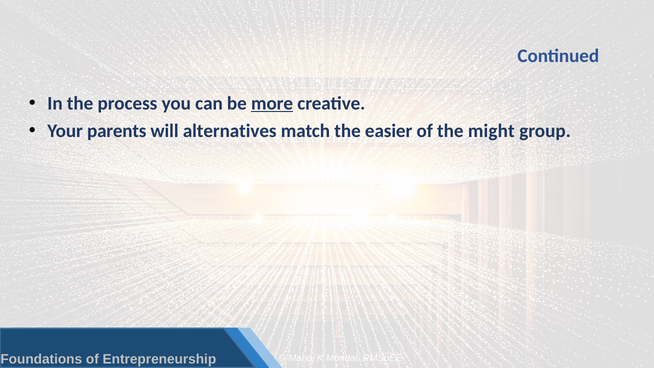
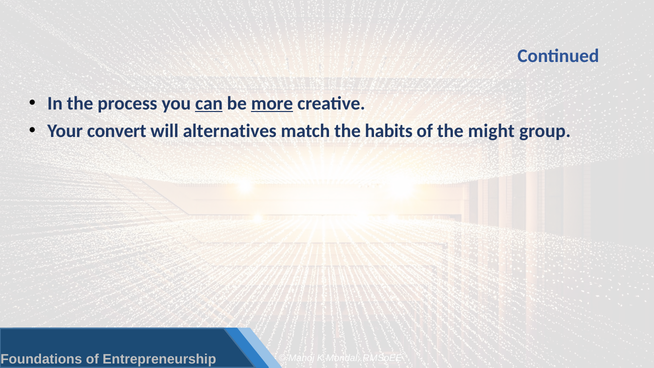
can underline: none -> present (209, 103)
parents: parents -> convert (117, 131)
easier: easier -> habits (389, 131)
